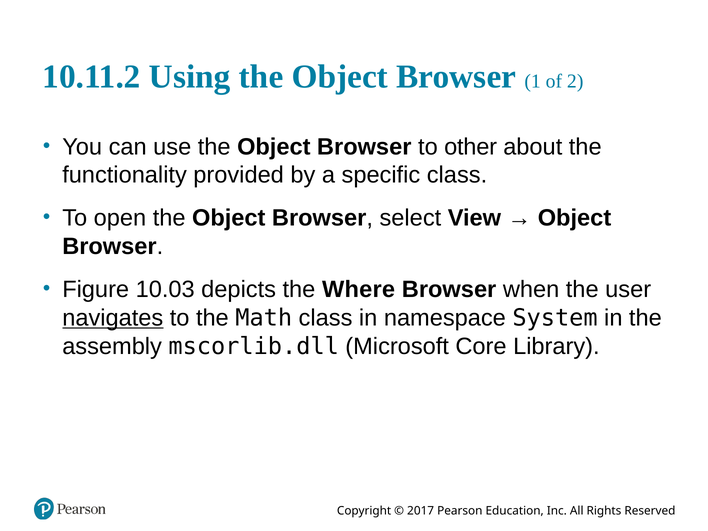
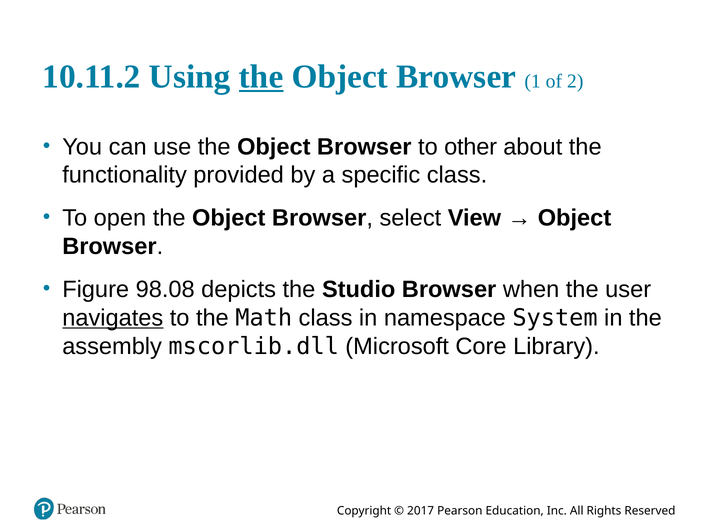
the underline: none -> present (261, 77)
10.03: 10.03 -> 98.08 (165, 290)
Where: Where -> Studio (359, 290)
